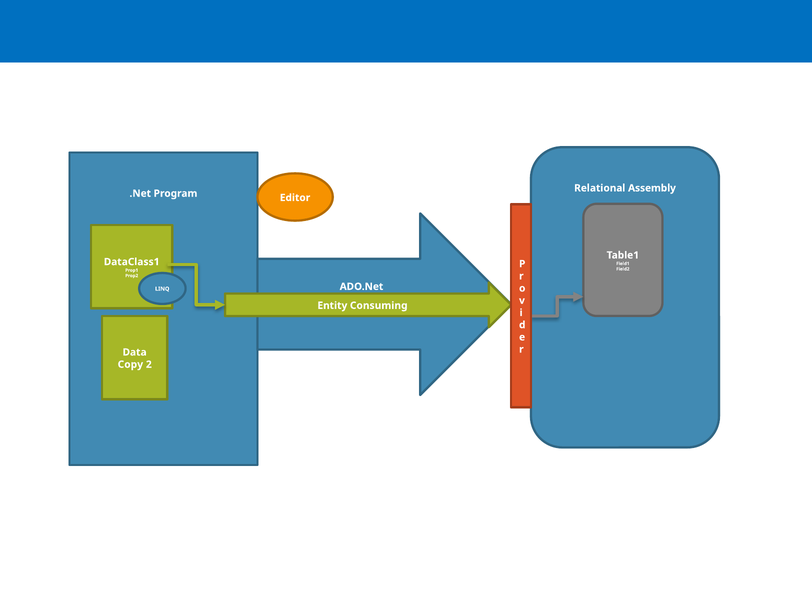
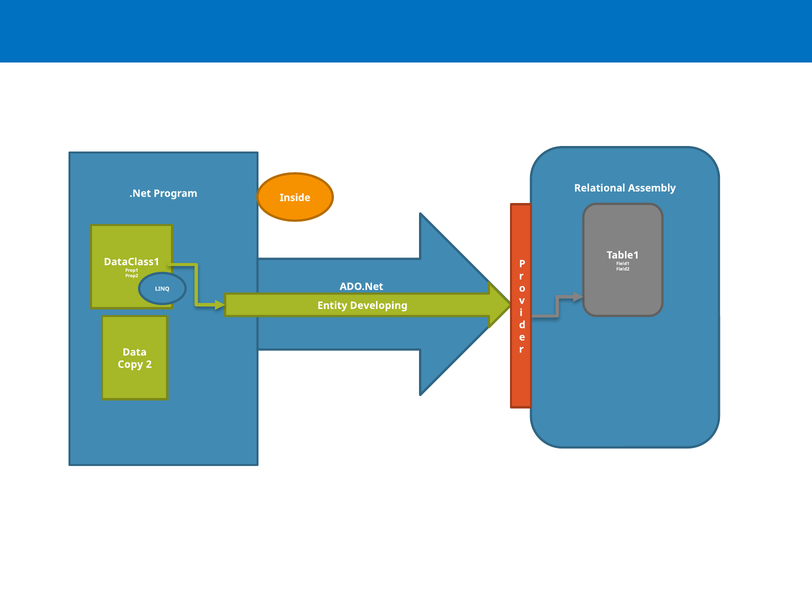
Editor: Editor -> Inside (295, 198)
Consuming: Consuming -> Developing (379, 306)
